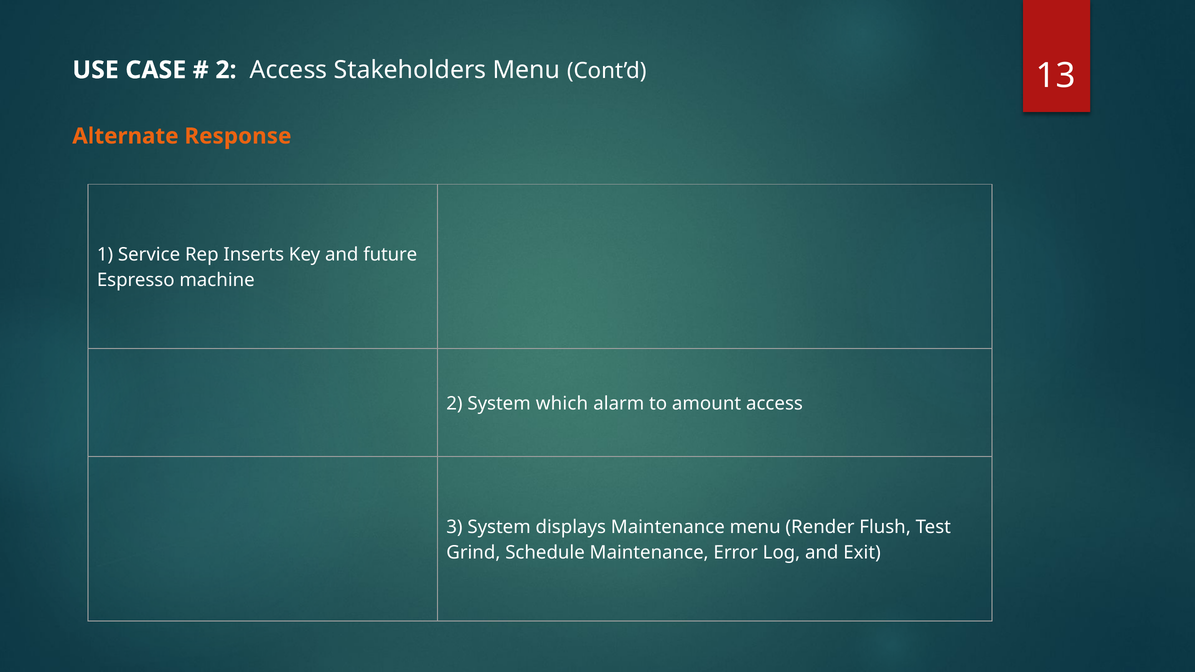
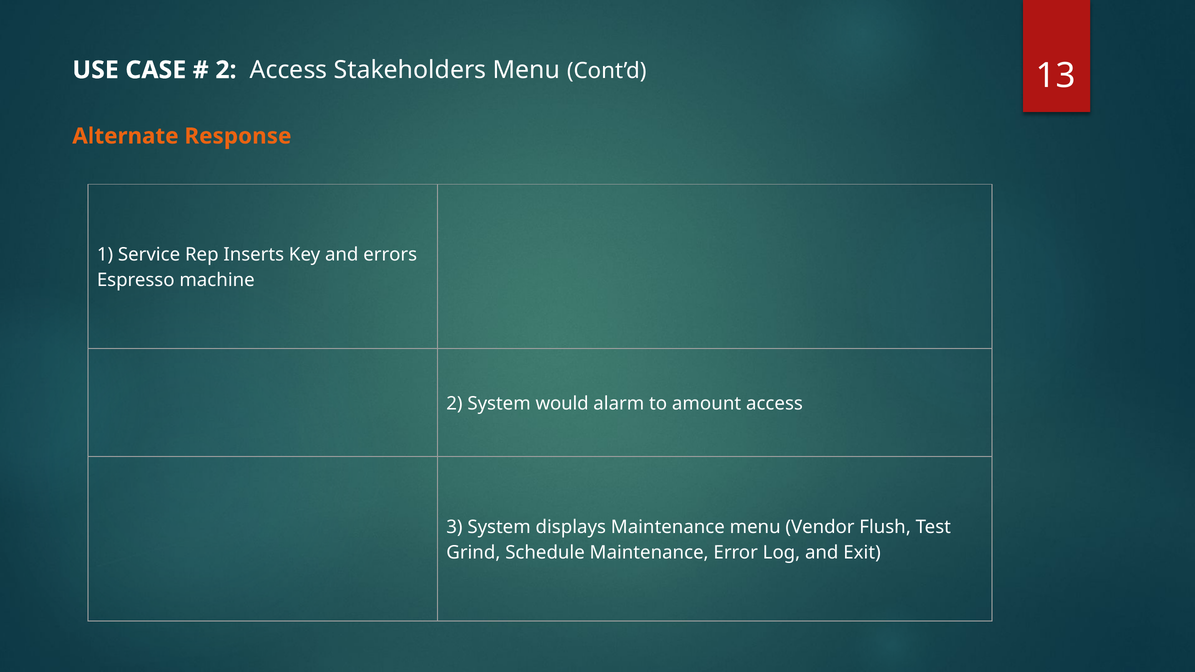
future: future -> errors (390, 255)
which: which -> would (562, 404)
Render: Render -> Vendor (820, 527)
